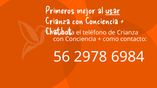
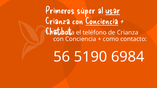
mejor: mejor -> súper (86, 11)
Conciencia underline: none -> present (102, 21)
2978: 2978 -> 5190 (91, 57)
